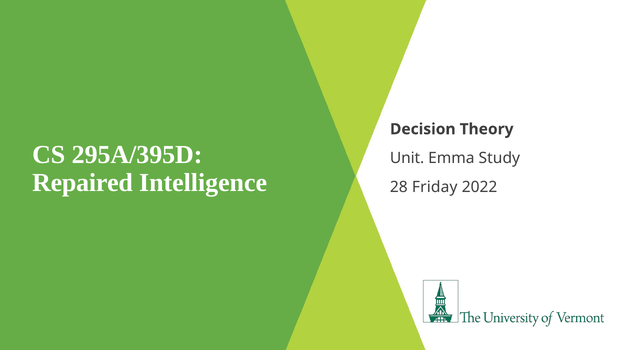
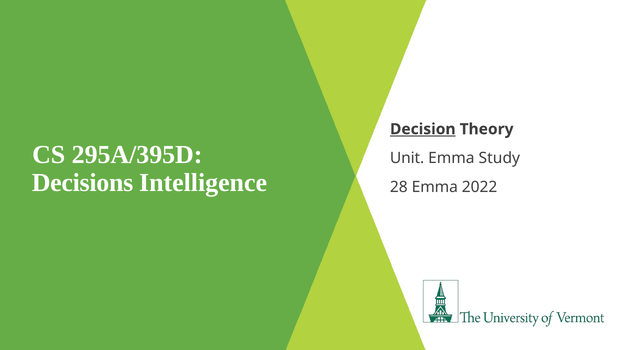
Decision underline: none -> present (423, 129)
Repaired: Repaired -> Decisions (83, 183)
28 Friday: Friday -> Emma (435, 187)
